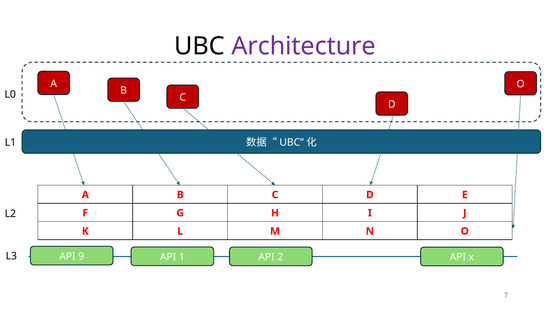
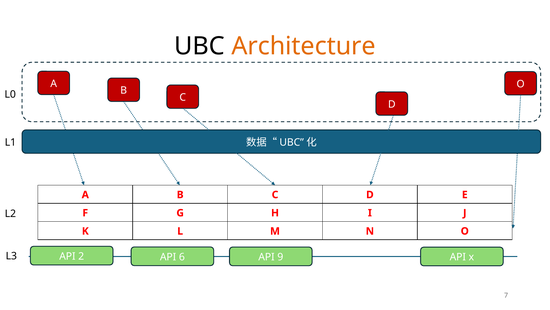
Architecture colour: purple -> orange (304, 46)
9: 9 -> 2 (81, 256)
1: 1 -> 6 (182, 256)
2: 2 -> 9 (280, 257)
